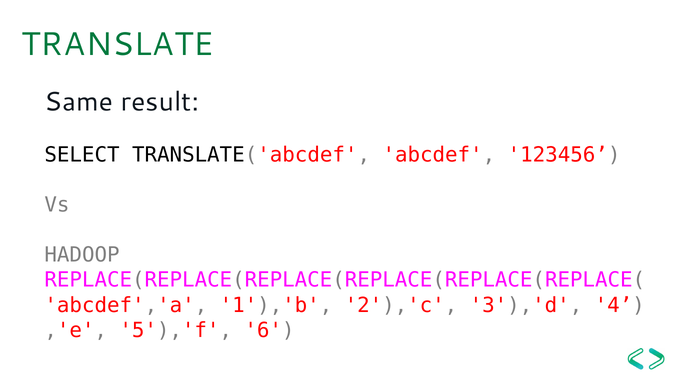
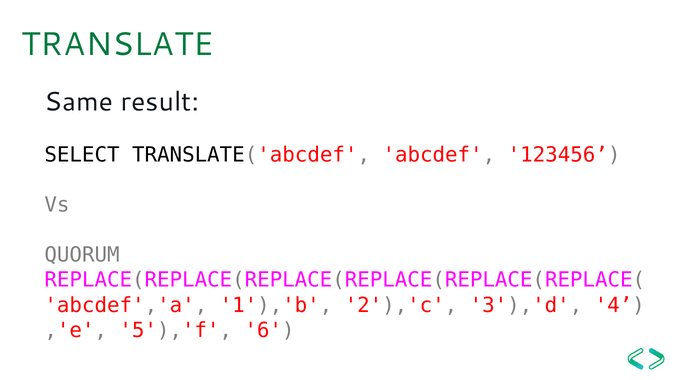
HADOOP: HADOOP -> QUORUM (82, 255)
